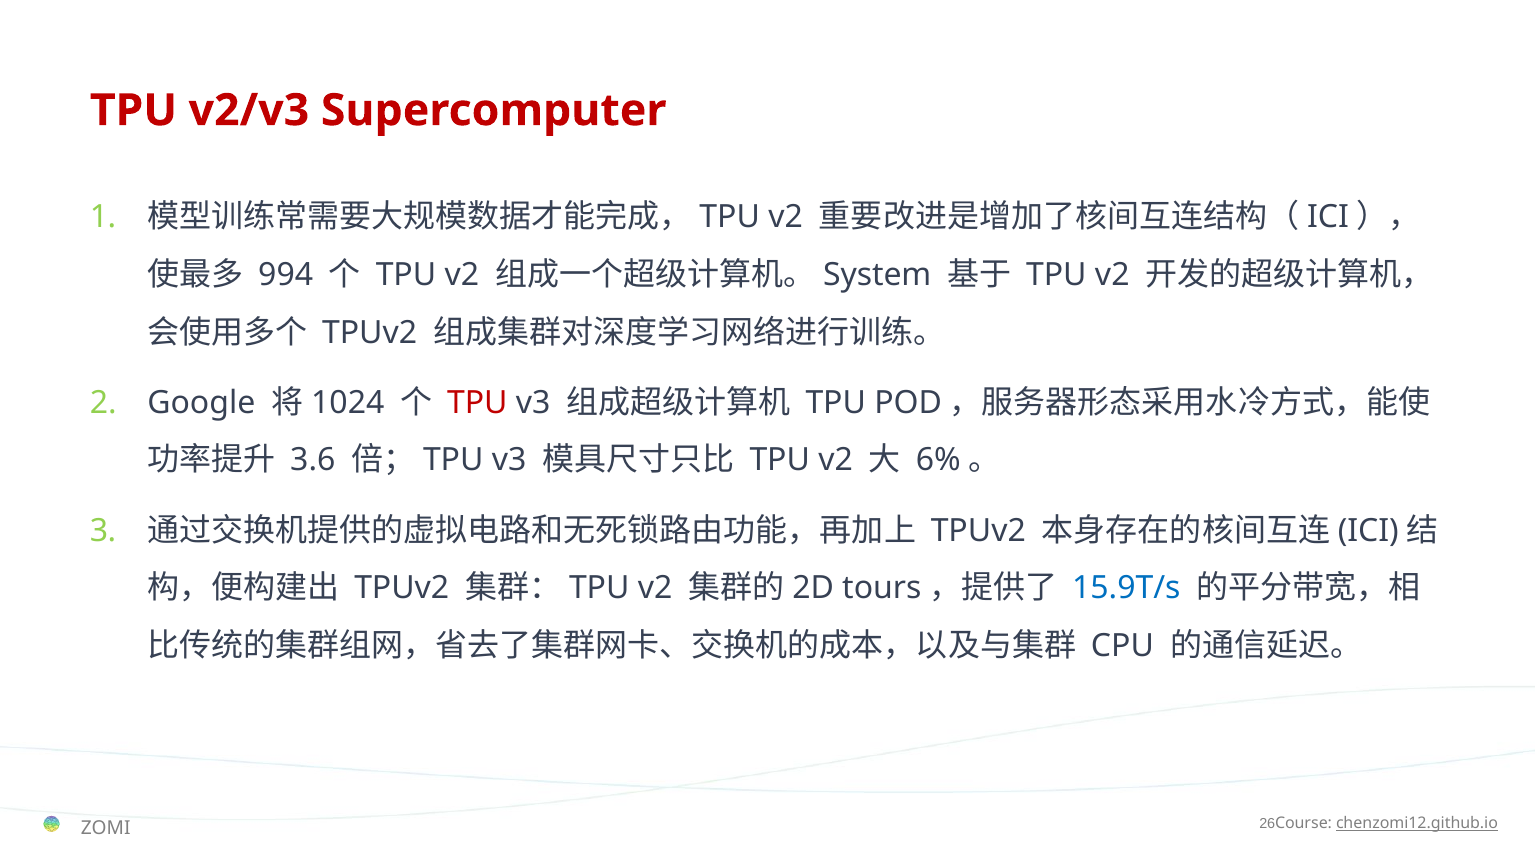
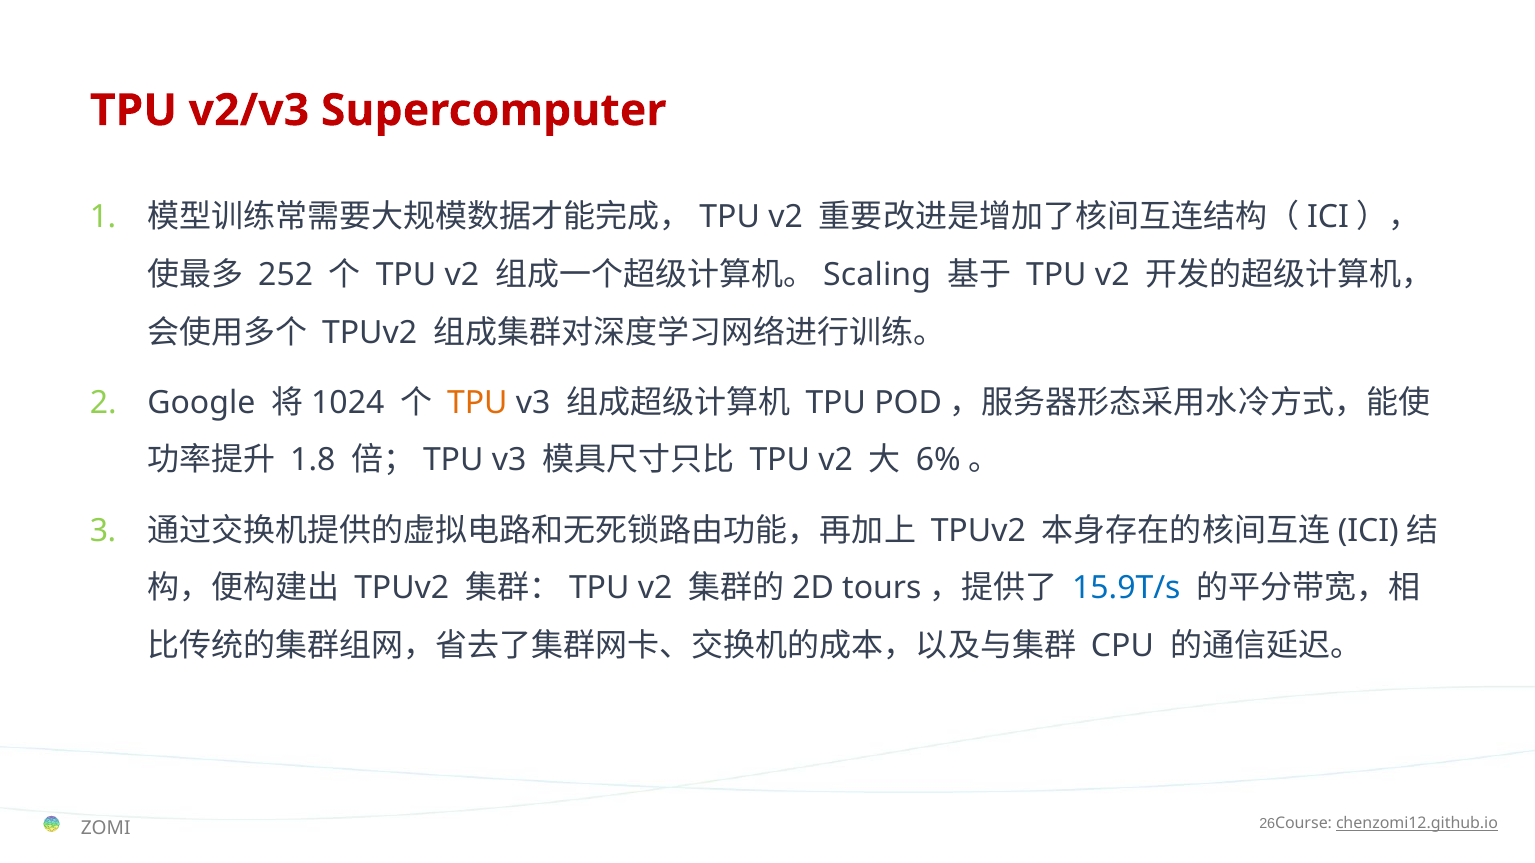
994: 994 -> 252 (286, 275)
System: System -> Scaling (877, 275)
TPU colour: red -> orange (477, 403)
3.6: 3.6 -> 1.8 (313, 460)
